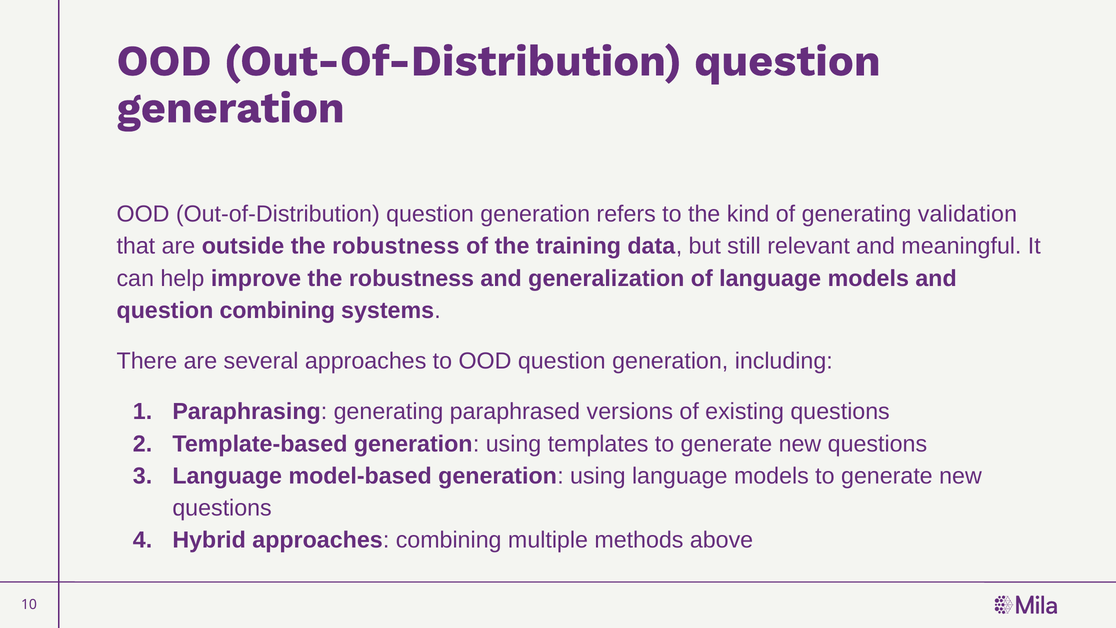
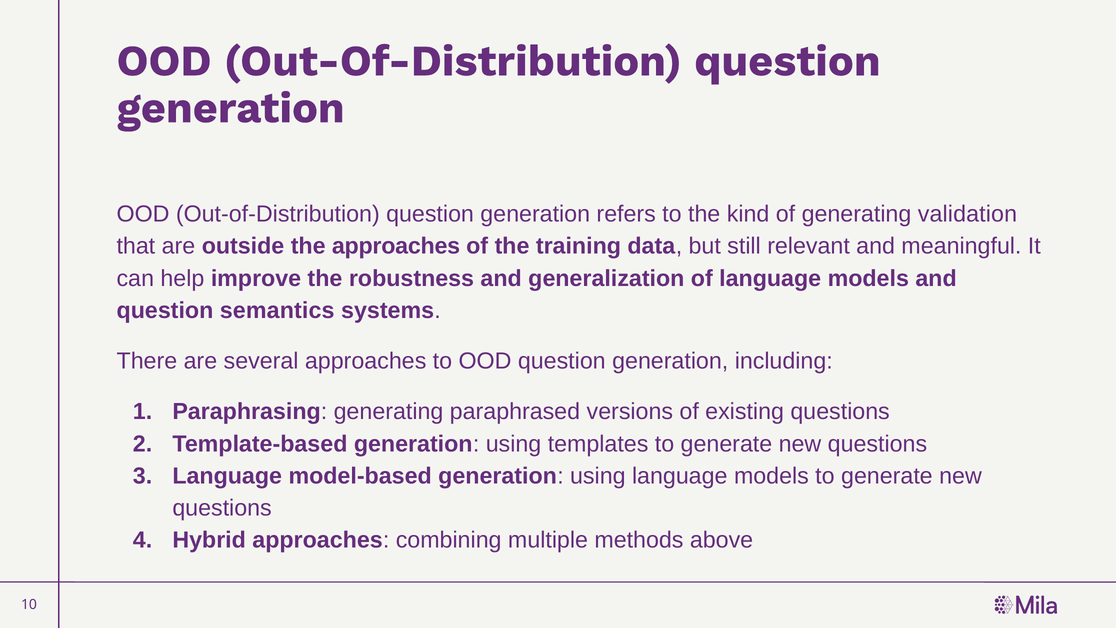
outside the robustness: robustness -> approaches (396, 246)
question combining: combining -> semantics (277, 310)
